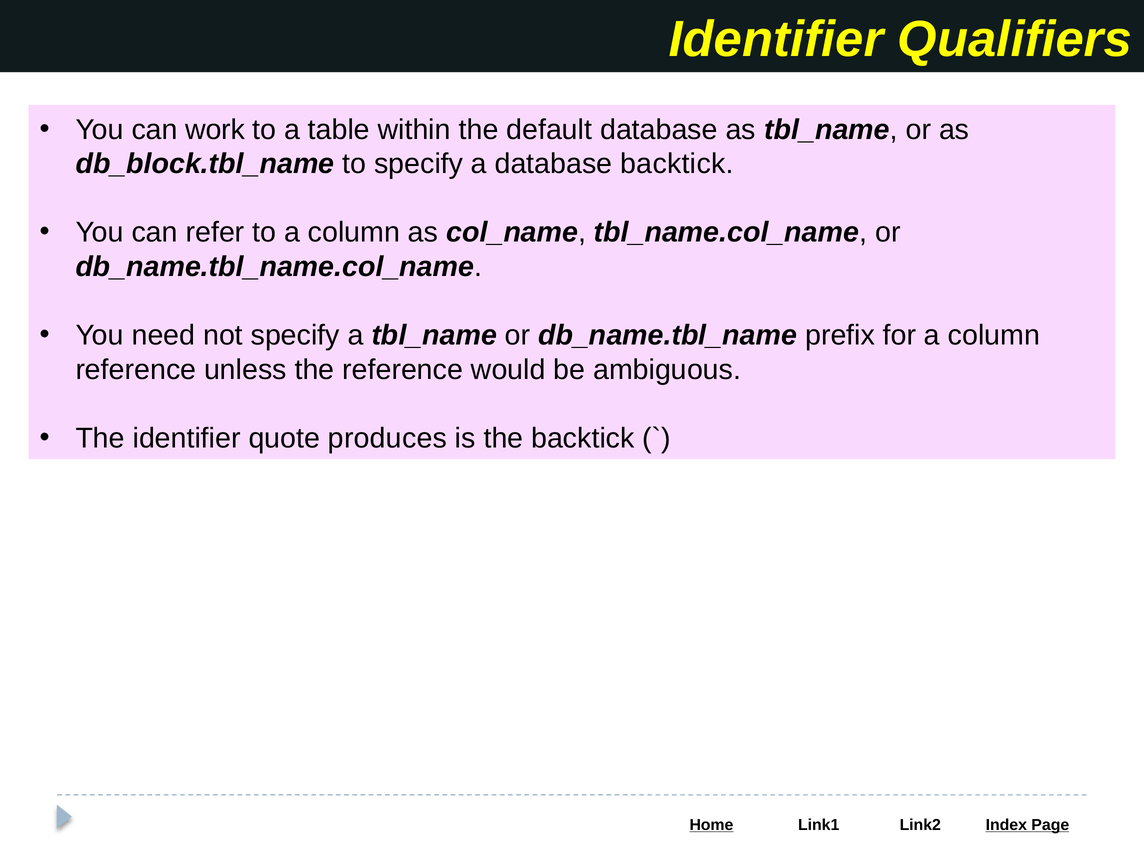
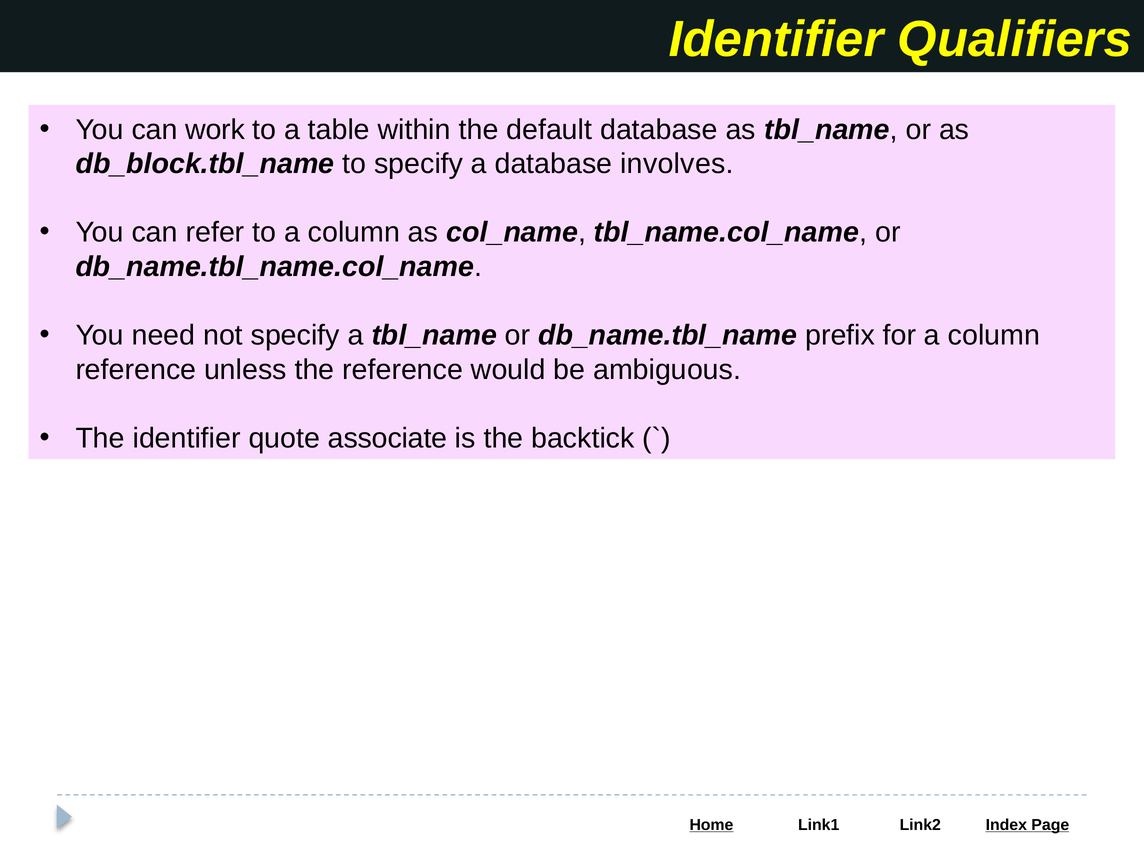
database backtick: backtick -> involves (677, 164)
produces: produces -> associate (388, 438)
